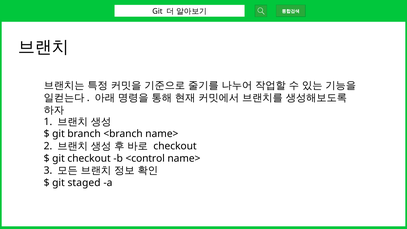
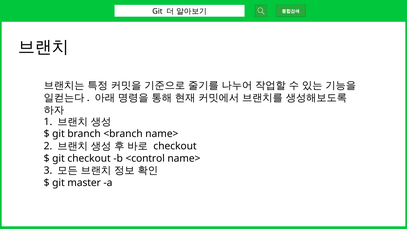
staged: staged -> master (84, 183)
